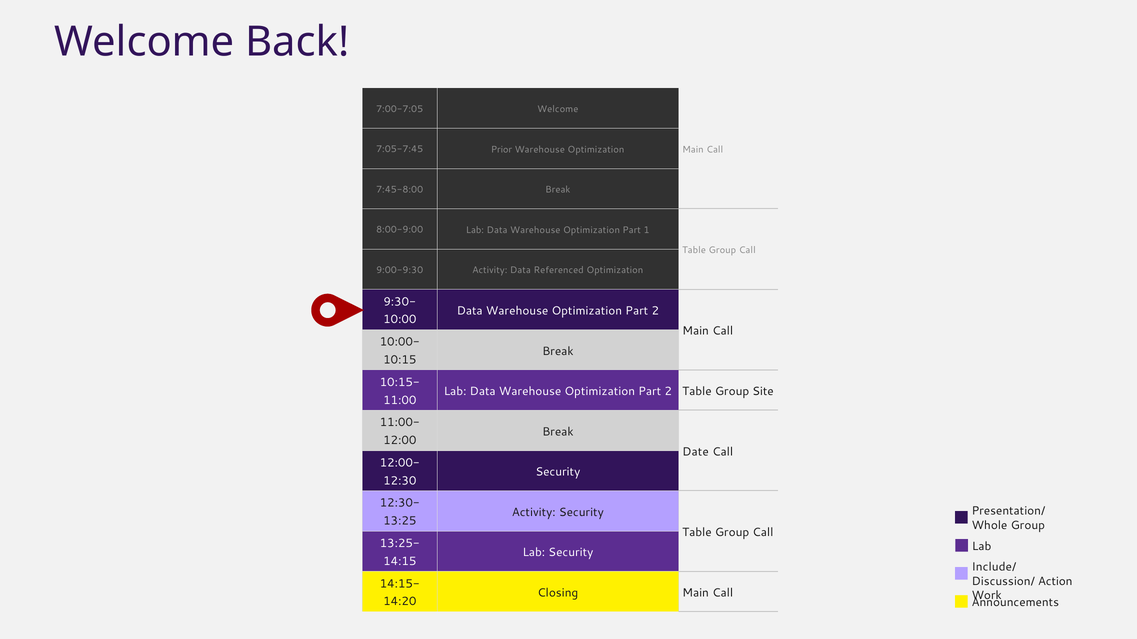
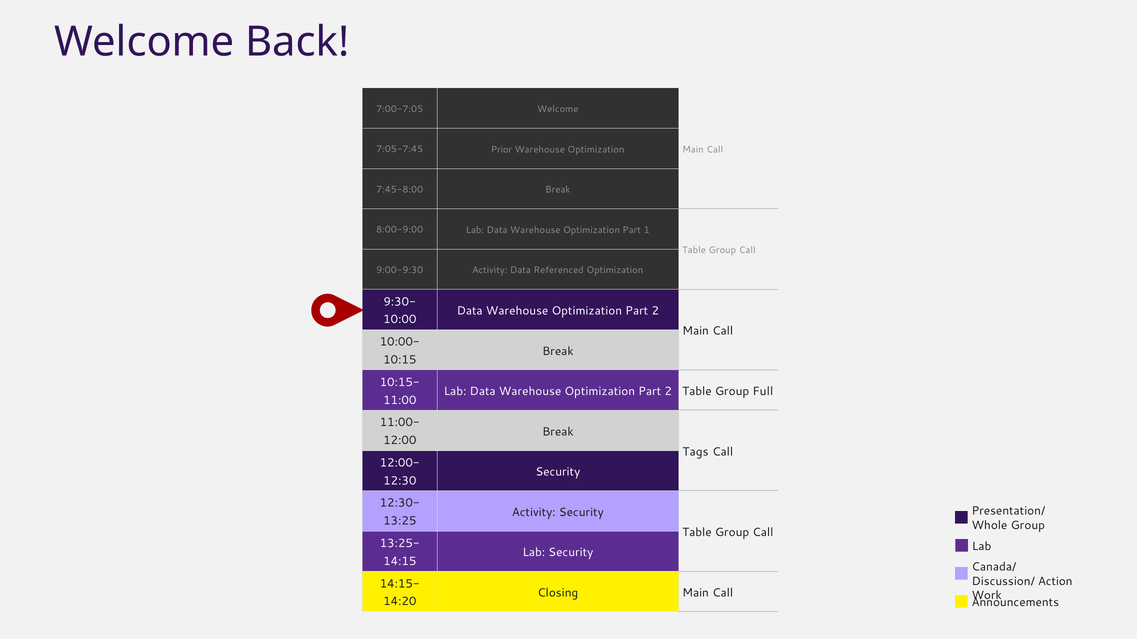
Site: Site -> Full (763, 392)
Date: Date -> Tags (695, 452)
Include/: Include/ -> Canada/ (994, 568)
